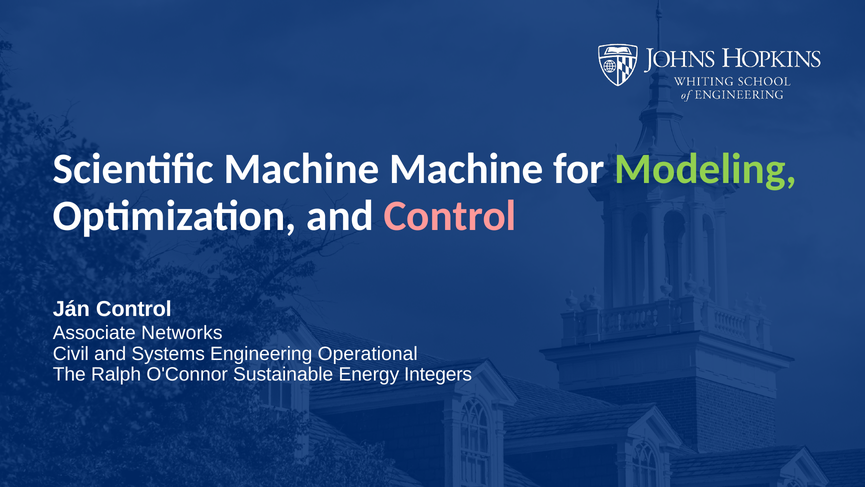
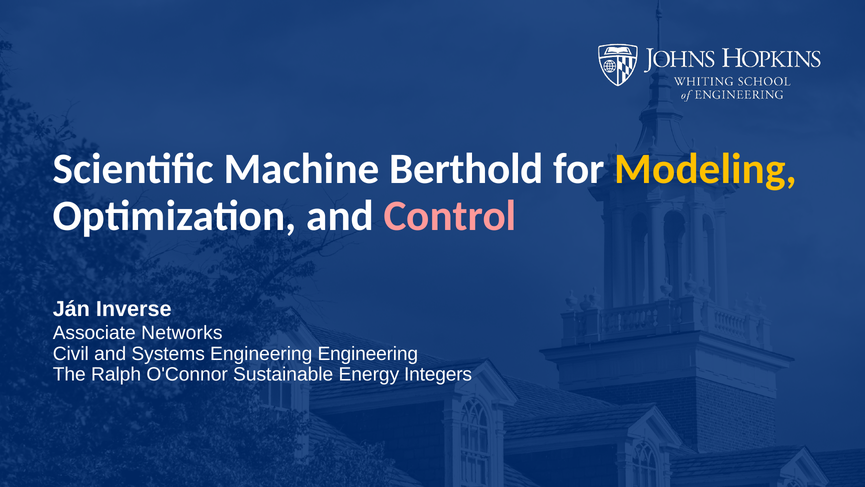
Machine Machine: Machine -> Berthold (466, 169)
Modeling colour: light green -> yellow (706, 169)
Ján Control: Control -> Inverse (134, 309)
Engineering Operational: Operational -> Engineering (368, 354)
